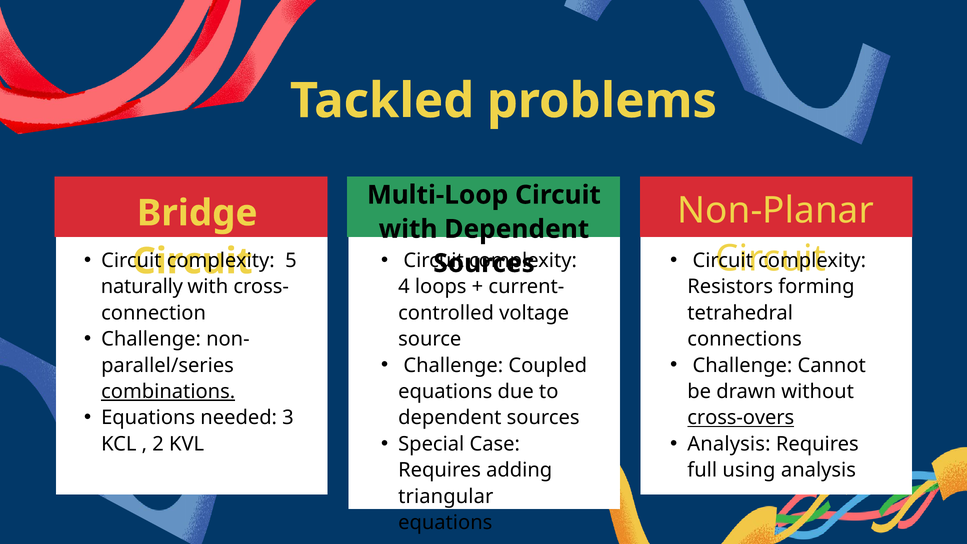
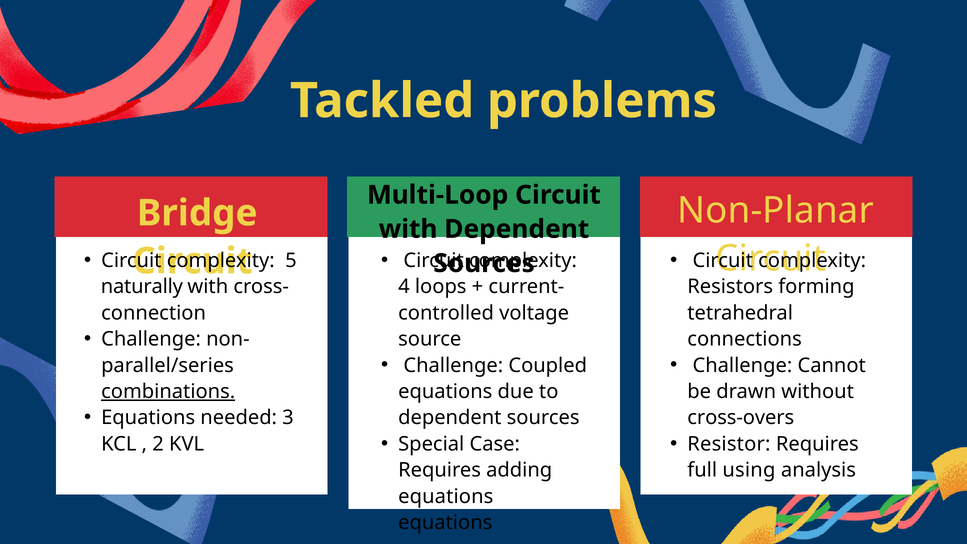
cross-overs underline: present -> none (741, 418)
Analysis: Analysis -> Resistor (729, 444)
triangular: triangular -> equations (446, 496)
